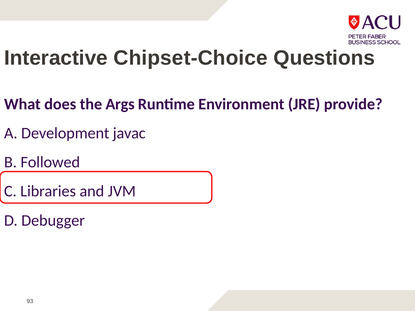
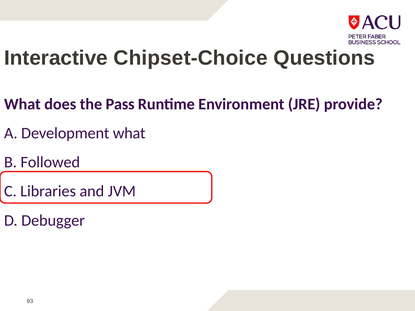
Args: Args -> Pass (120, 104)
Development javac: javac -> what (129, 133)
